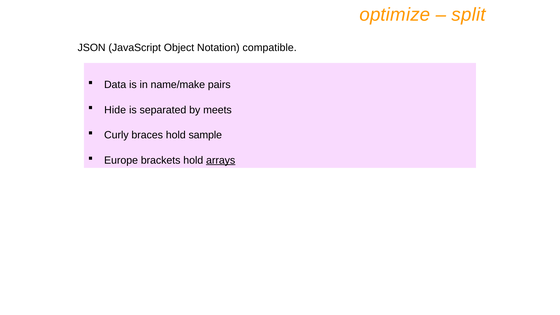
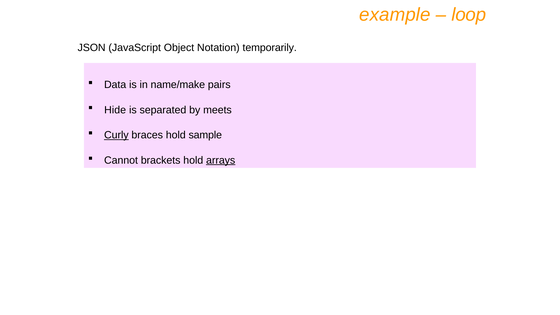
optimize: optimize -> example (395, 15)
split: split -> loop (469, 15)
compatible: compatible -> temporarily (270, 48)
Curly underline: none -> present (116, 135)
Europe: Europe -> Cannot (121, 160)
